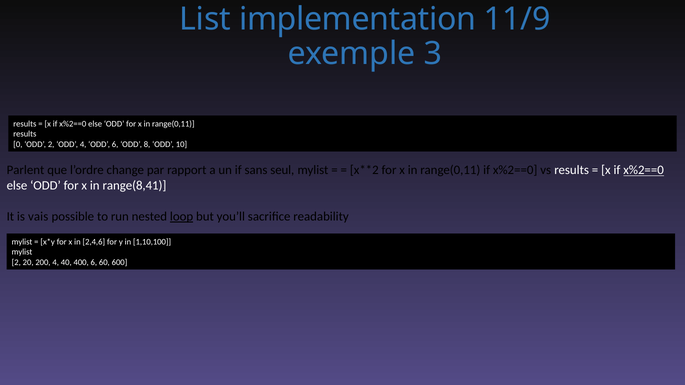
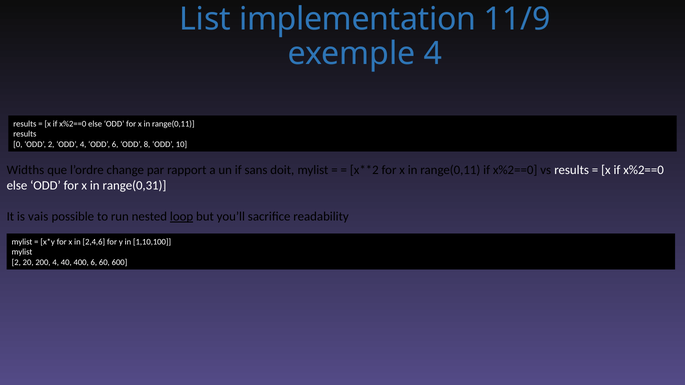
exemple 3: 3 -> 4 (433, 54)
Parlent: Parlent -> Widths (25, 170)
seul: seul -> doit (282, 170)
x%2==0 underline: present -> none (644, 170)
range(8,41: range(8,41 -> range(0,31 (134, 186)
